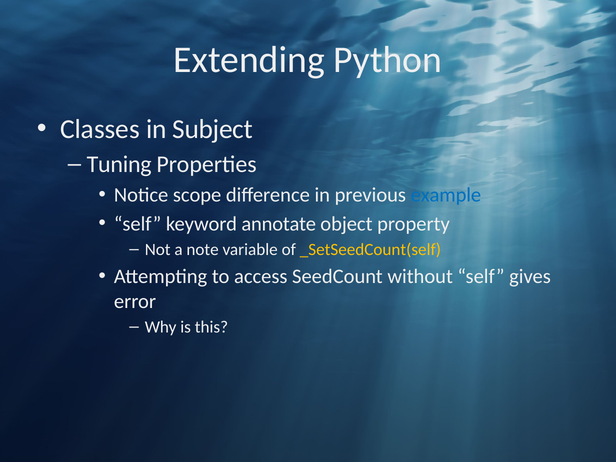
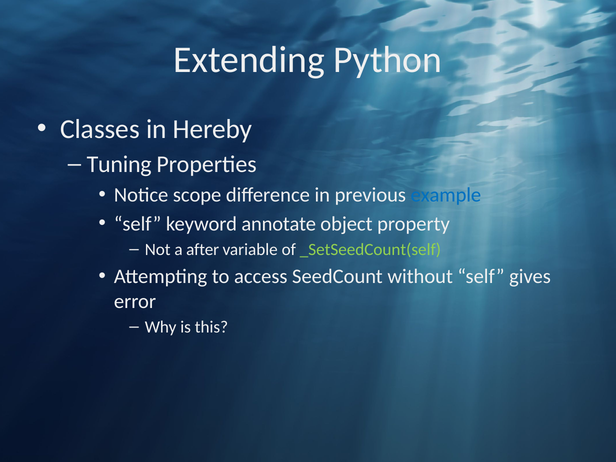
Subject: Subject -> Hereby (213, 129)
note: note -> after (203, 250)
_SetSeedCount(self colour: yellow -> light green (370, 250)
